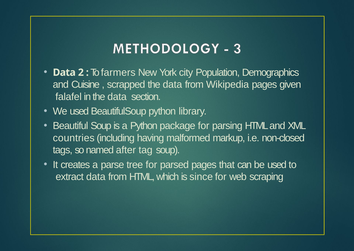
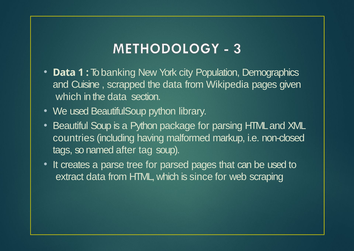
2: 2 -> 1 (81, 72)
farmers: farmers -> banking (118, 72)
falafel: falafel -> which (68, 97)
